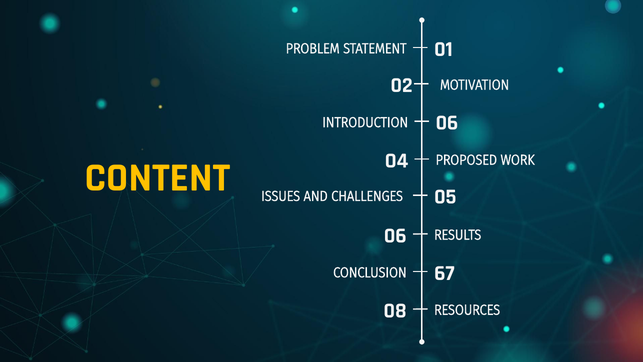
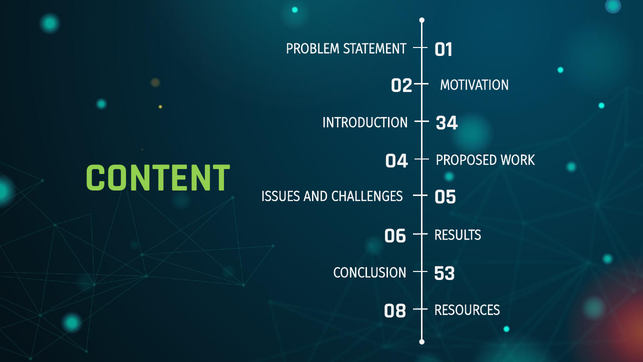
INTRODUCTION 06: 06 -> 34 (447, 123)
CONTENT colour: yellow -> light green (158, 177)
67: 67 -> 53 (445, 273)
